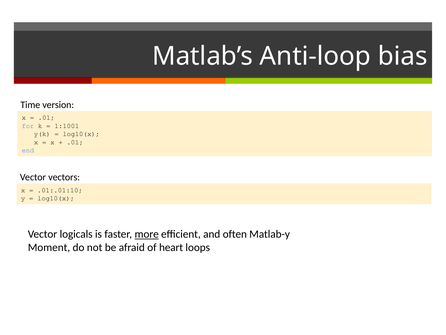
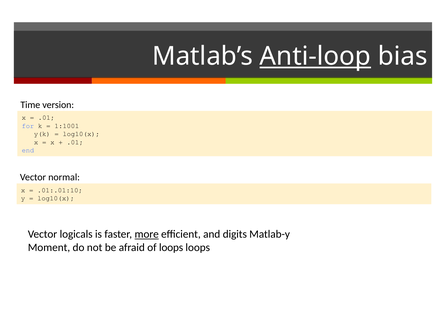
Anti-loop underline: none -> present (315, 56)
vectors: vectors -> normal (64, 177)
often: often -> digits (235, 234)
of heart: heart -> loops (171, 247)
